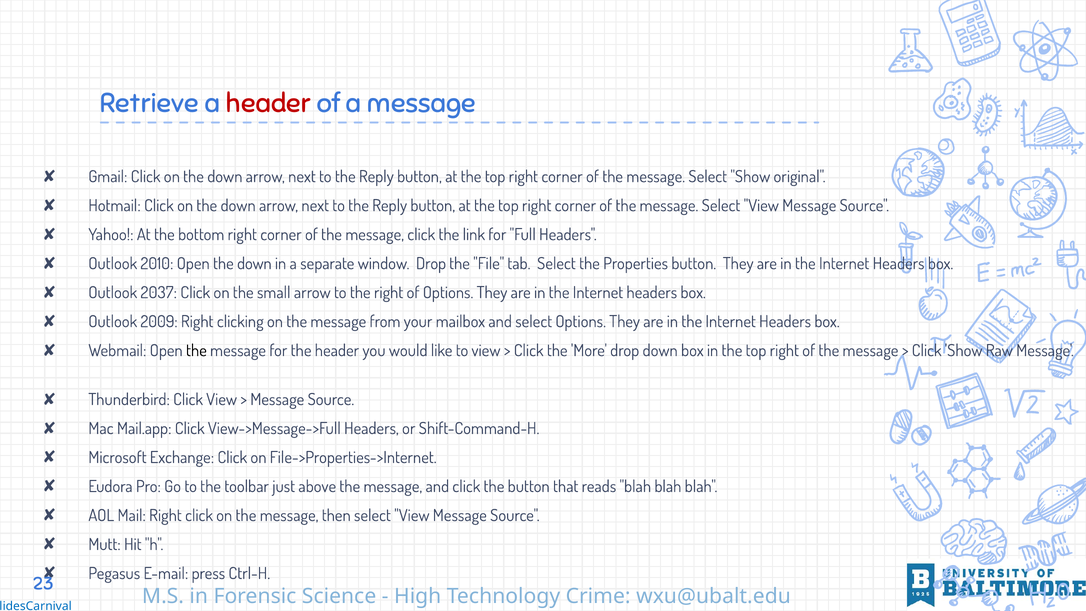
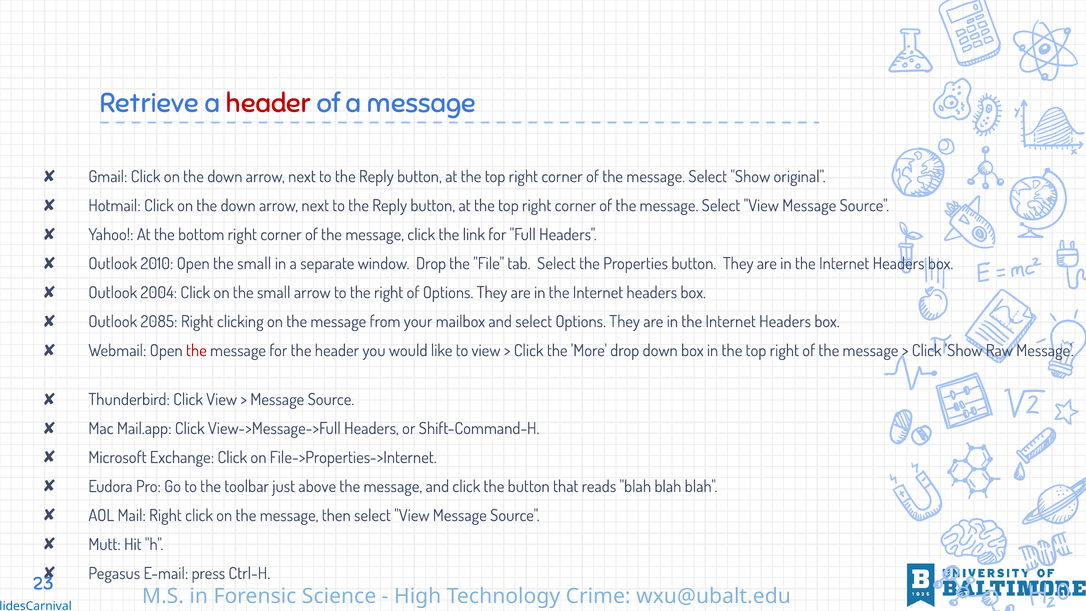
Open the down: down -> small (254, 264)
2037: 2037 -> 2004 (159, 293)
2009: 2009 -> 2085 (159, 322)
the colour: black -> red (196, 351)
